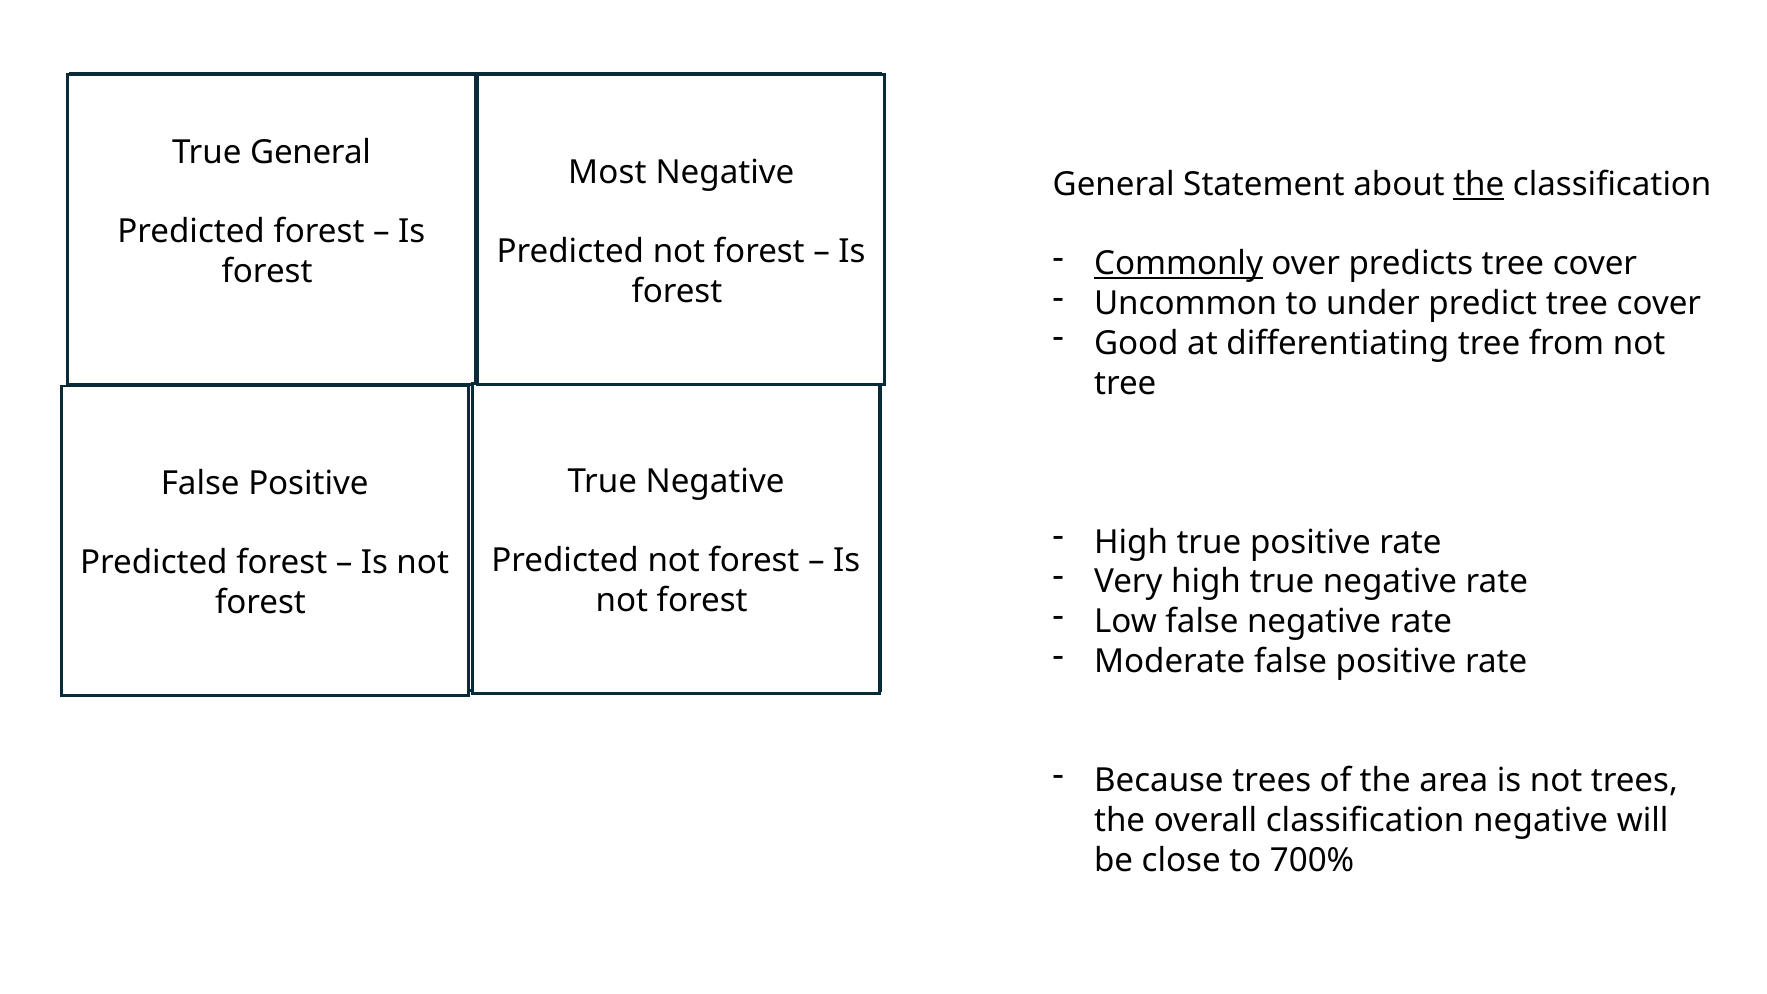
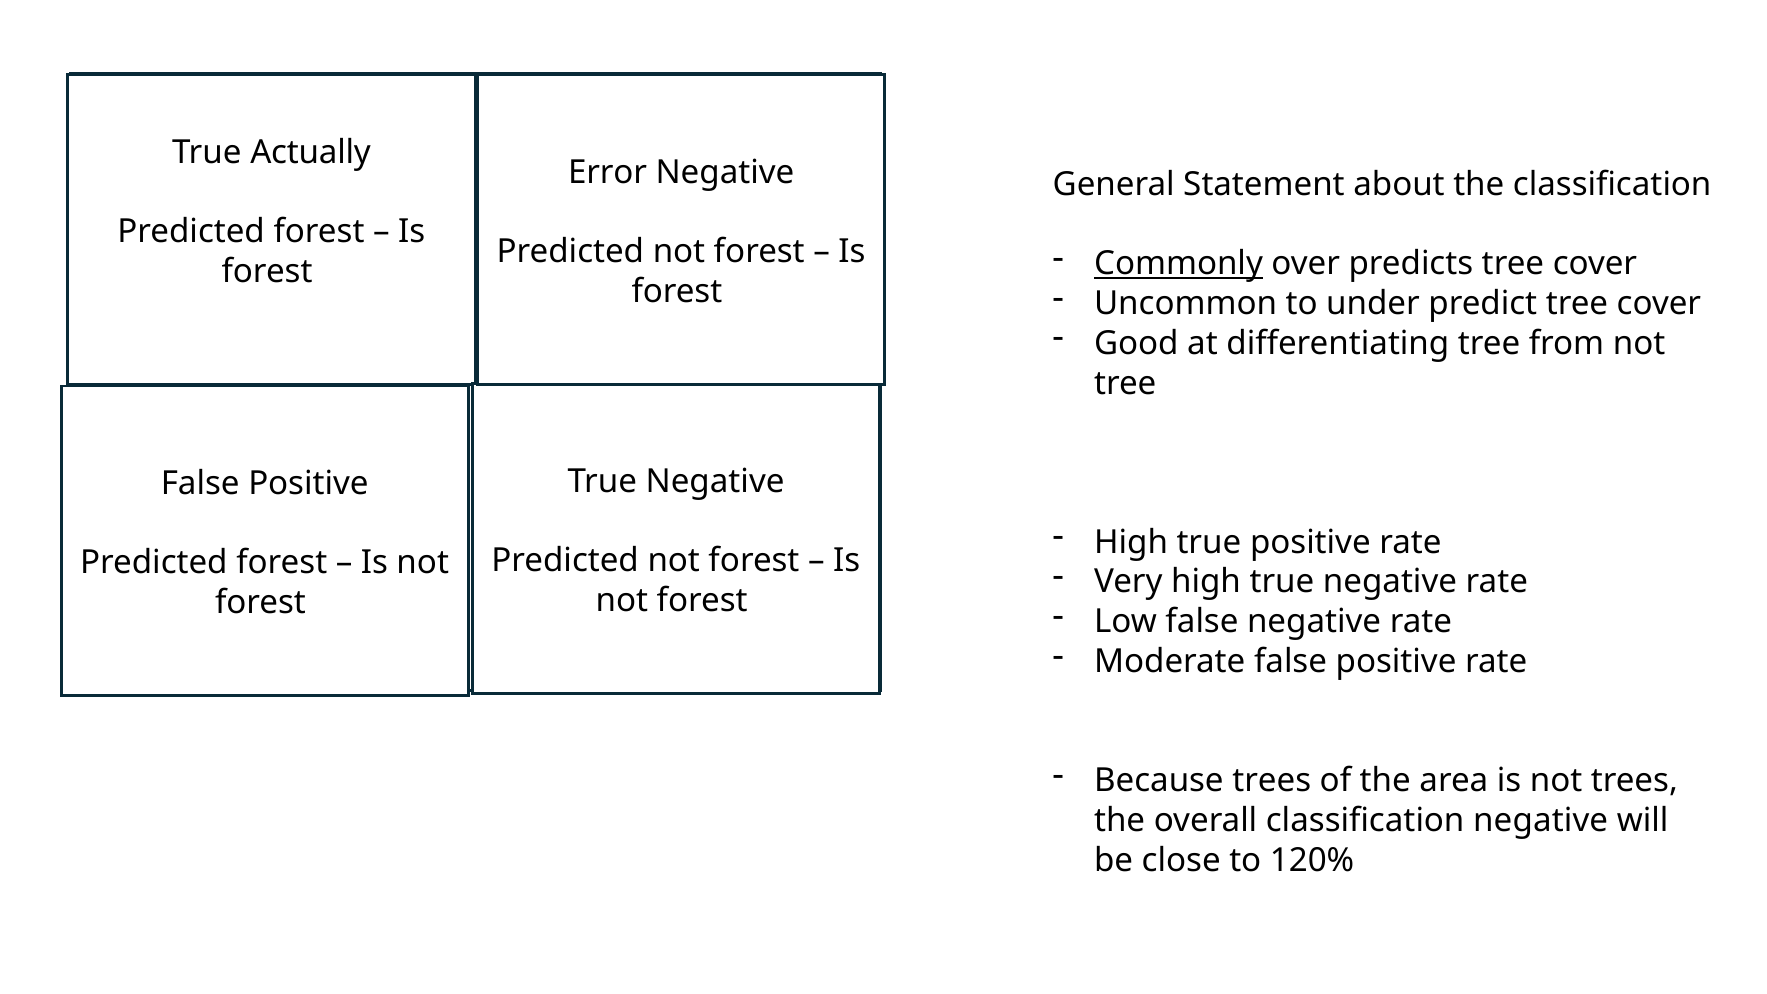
True General: General -> Actually (311, 152)
Most: Most -> Error (608, 172)
the underline: present -> none (1479, 184)
700%: 700% -> 120% (1312, 860)
